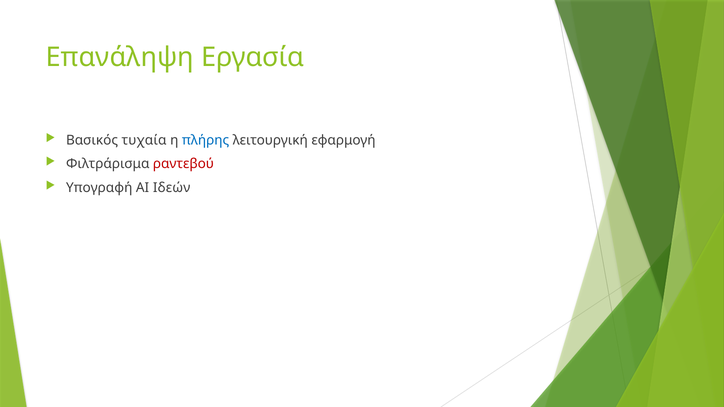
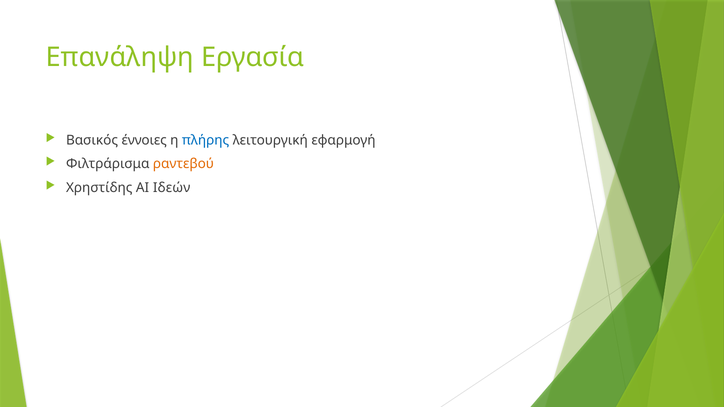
τυχαία: τυχαία -> έννοιες (144, 140)
ραντεβού colour: red -> orange (183, 164)
Υπογραφή: Υπογραφή -> Χρηστίδης (99, 188)
